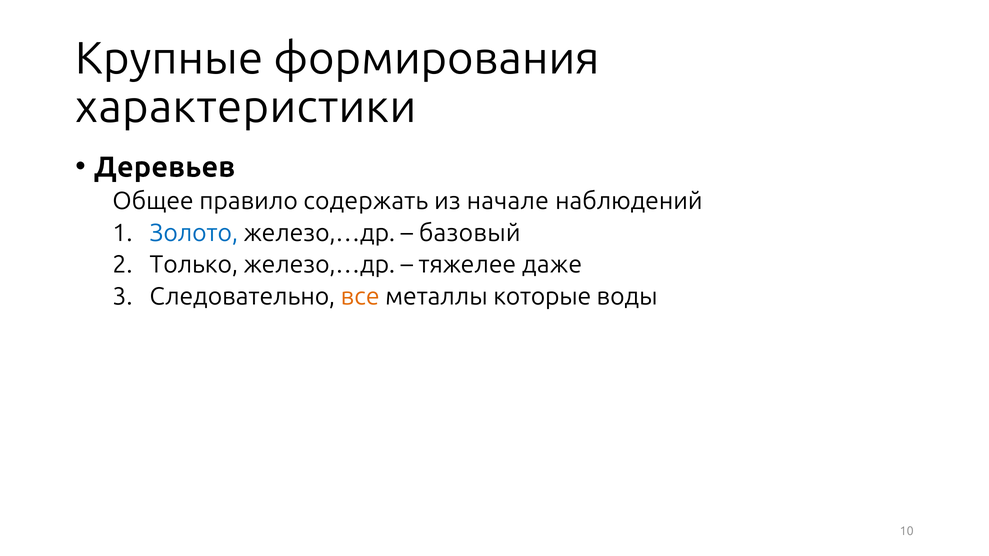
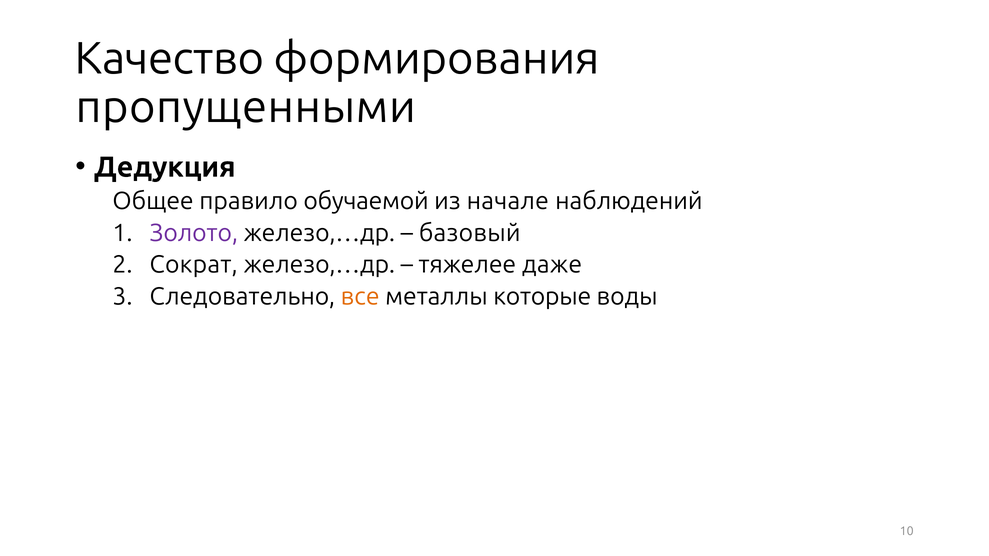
Крупные: Крупные -> Качество (170, 59)
характеристики: характеристики -> пропущенными (246, 108)
Деревьев: Деревьев -> Дедукция (165, 167)
содержать: содержать -> обучаемой (366, 201)
Золото colour: blue -> purple (194, 233)
Только: Только -> Сократ (194, 265)
